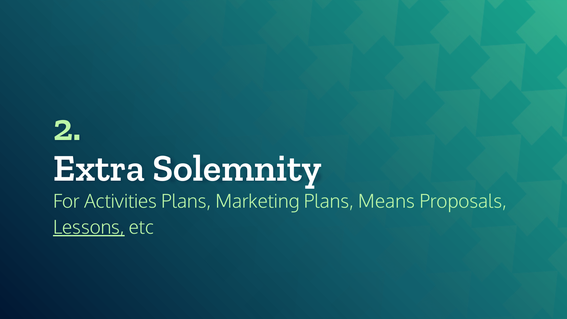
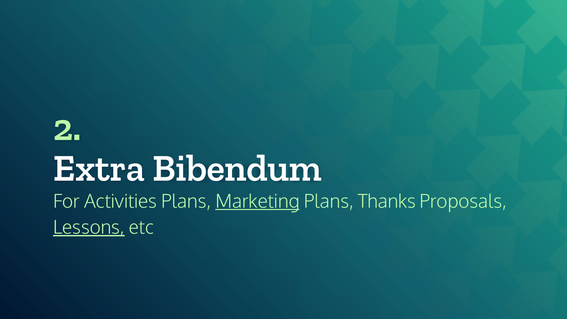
Solemnity: Solemnity -> Bibendum (237, 168)
Marketing underline: none -> present (257, 201)
Means: Means -> Thanks (387, 201)
